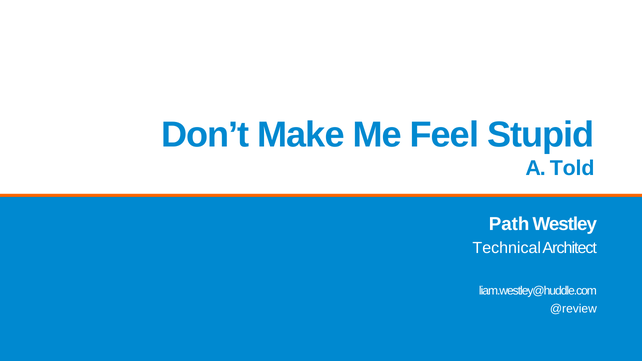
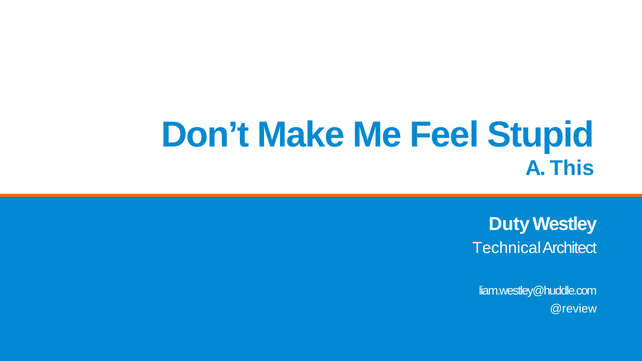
Told: Told -> This (572, 168)
Path: Path -> Duty (509, 224)
